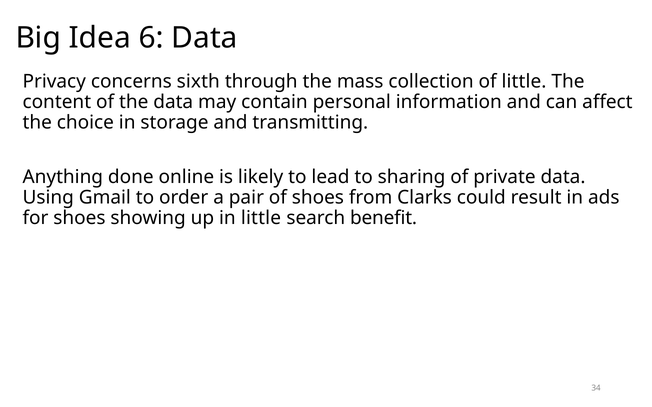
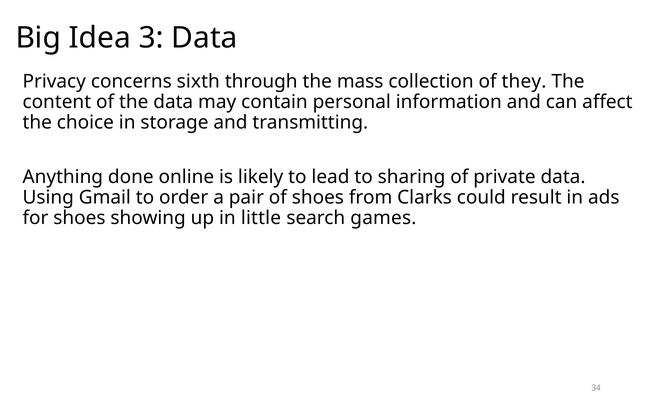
6: 6 -> 3 (151, 38)
of little: little -> they (524, 81)
benefit: benefit -> games (383, 218)
